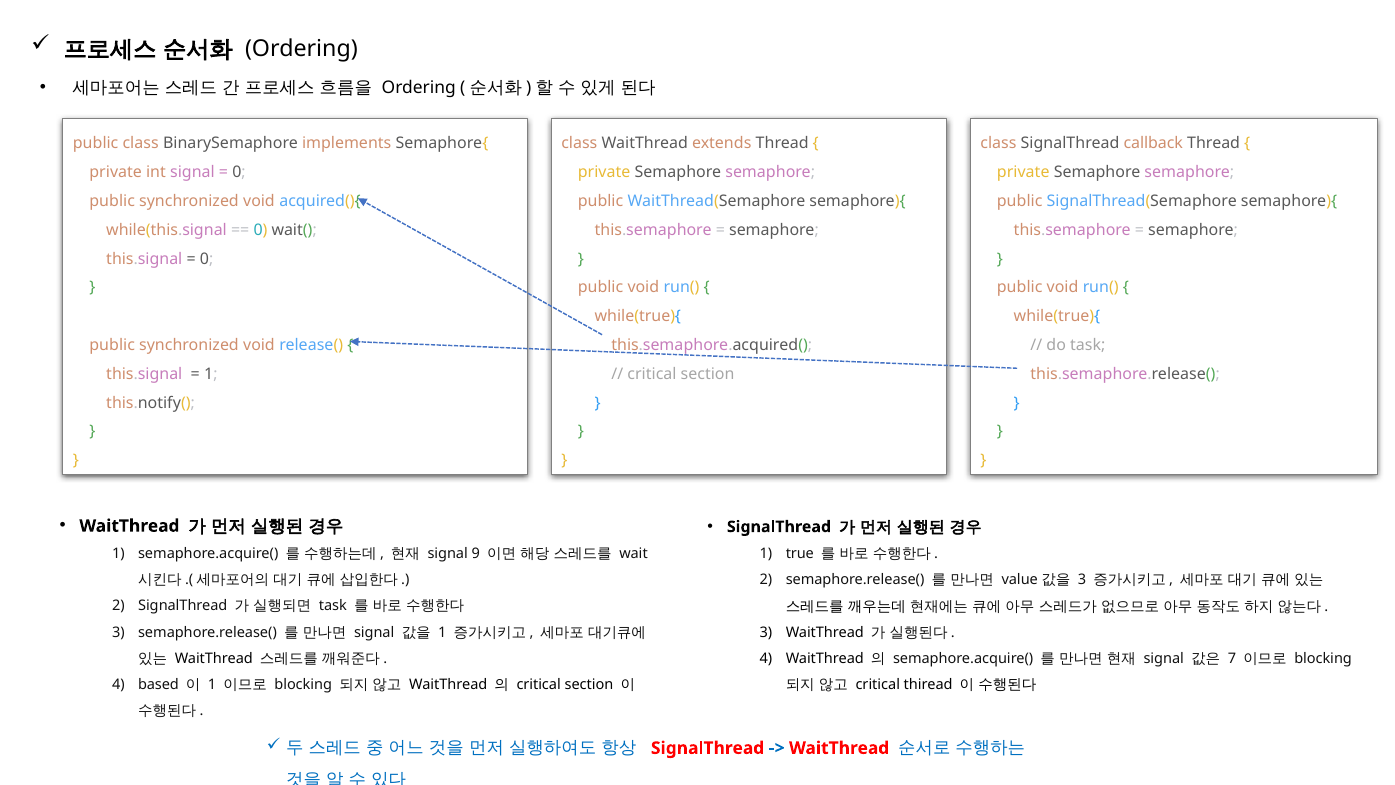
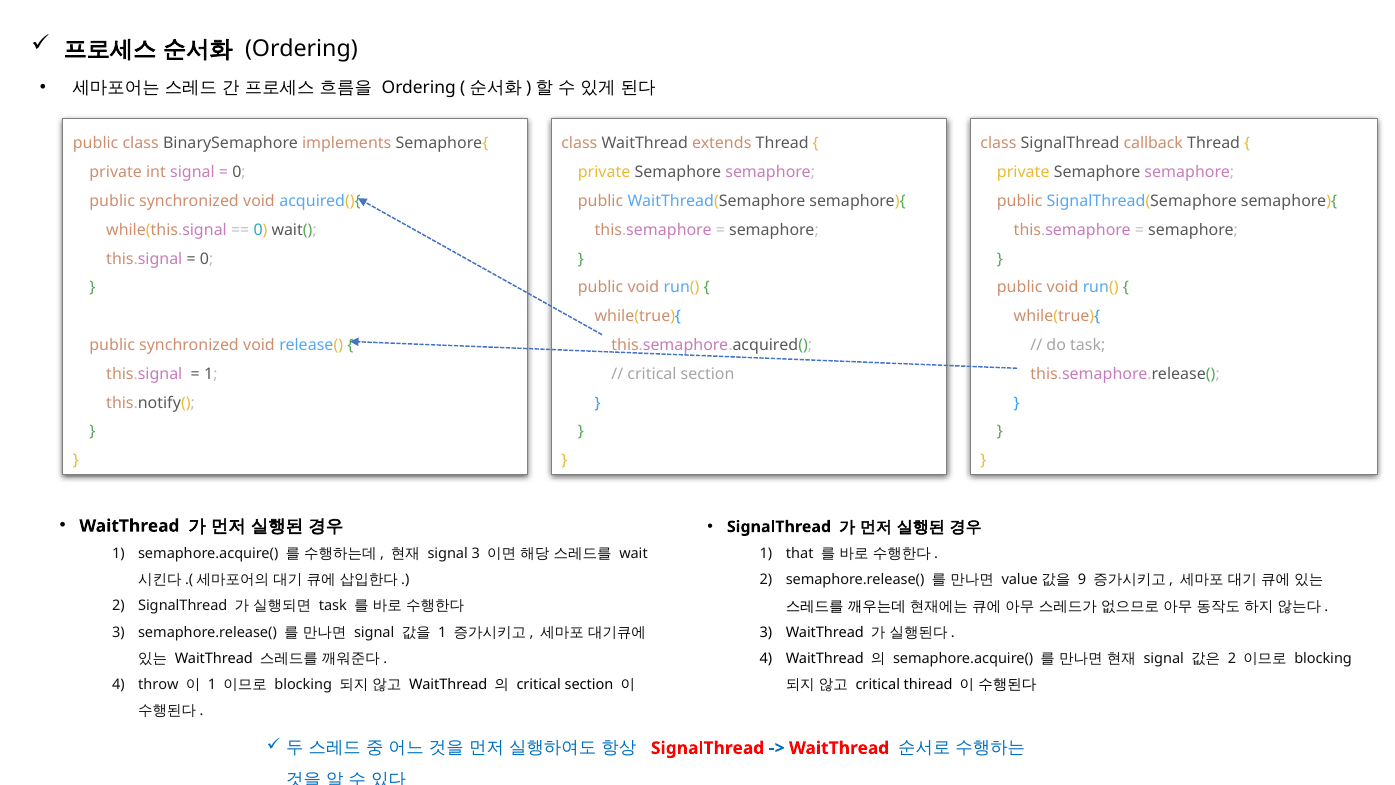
signal 9: 9 -> 3 (476, 553)
true: true -> that (800, 554)
3: 3 -> 9 (1082, 580)
7: 7 -> 2 (1232, 658)
based: based -> throw (158, 684)
